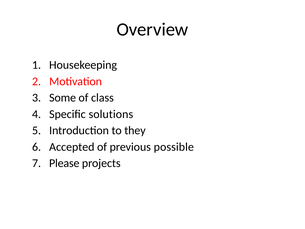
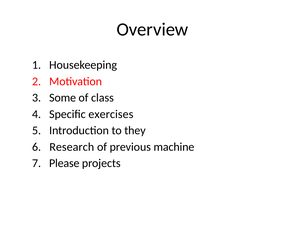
solutions: solutions -> exercises (111, 114)
Accepted: Accepted -> Research (72, 147)
possible: possible -> machine (174, 147)
